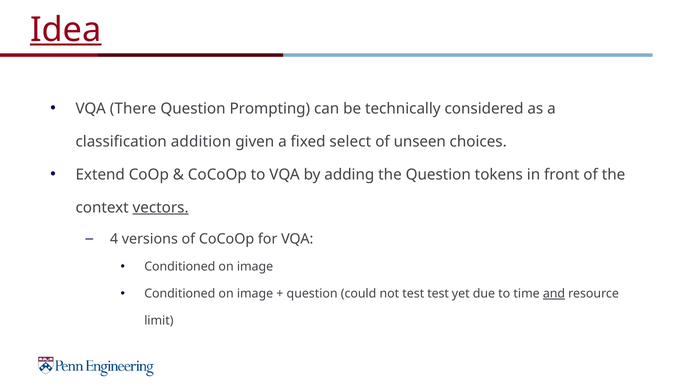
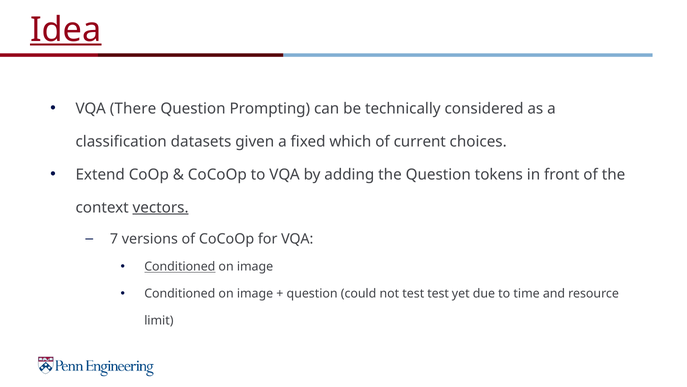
addition: addition -> datasets (201, 141)
select: select -> which (350, 141)
unseen: unseen -> current (420, 141)
4: 4 -> 7 (114, 239)
Conditioned underline: none -> present (180, 266)
and underline: present -> none (554, 293)
